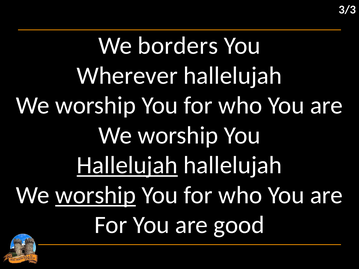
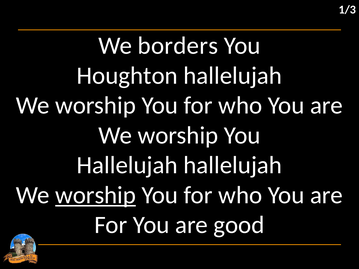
3/3: 3/3 -> 1/3 (347, 10)
Wherever: Wherever -> Houghton (127, 76)
Hallelujah underline: present -> none (127, 165)
